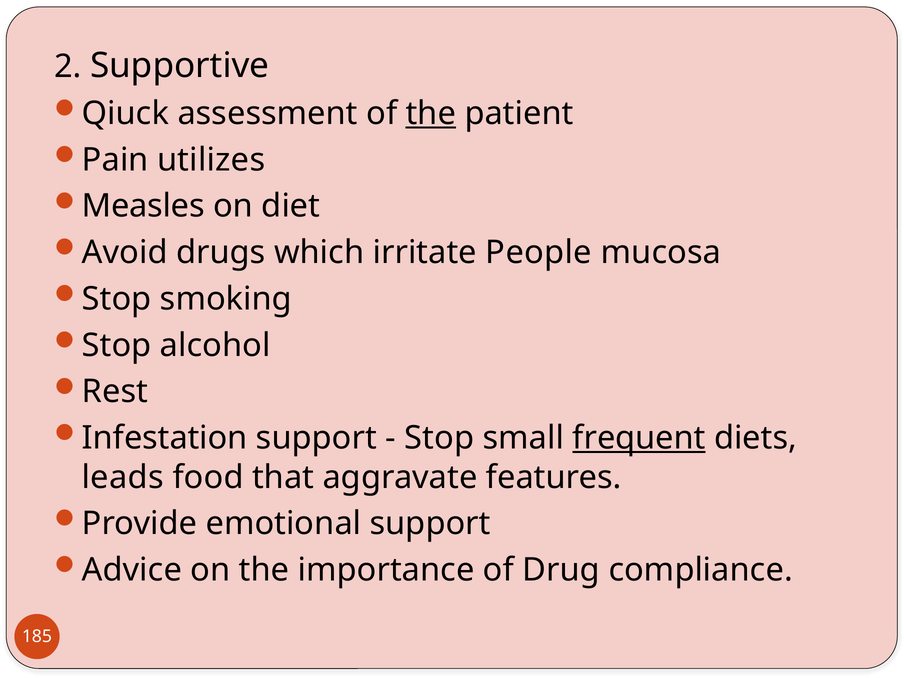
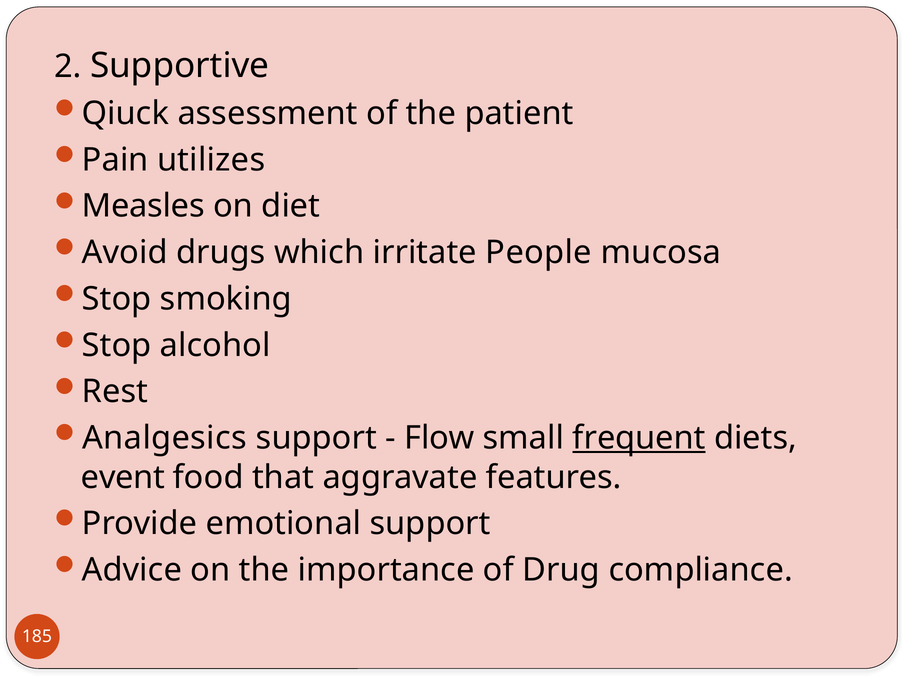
the underline: present -> none (431, 113)
Infestation: Infestation -> Analgesics (165, 438)
Stop: Stop -> Flow (439, 438)
leads: leads -> event (123, 477)
